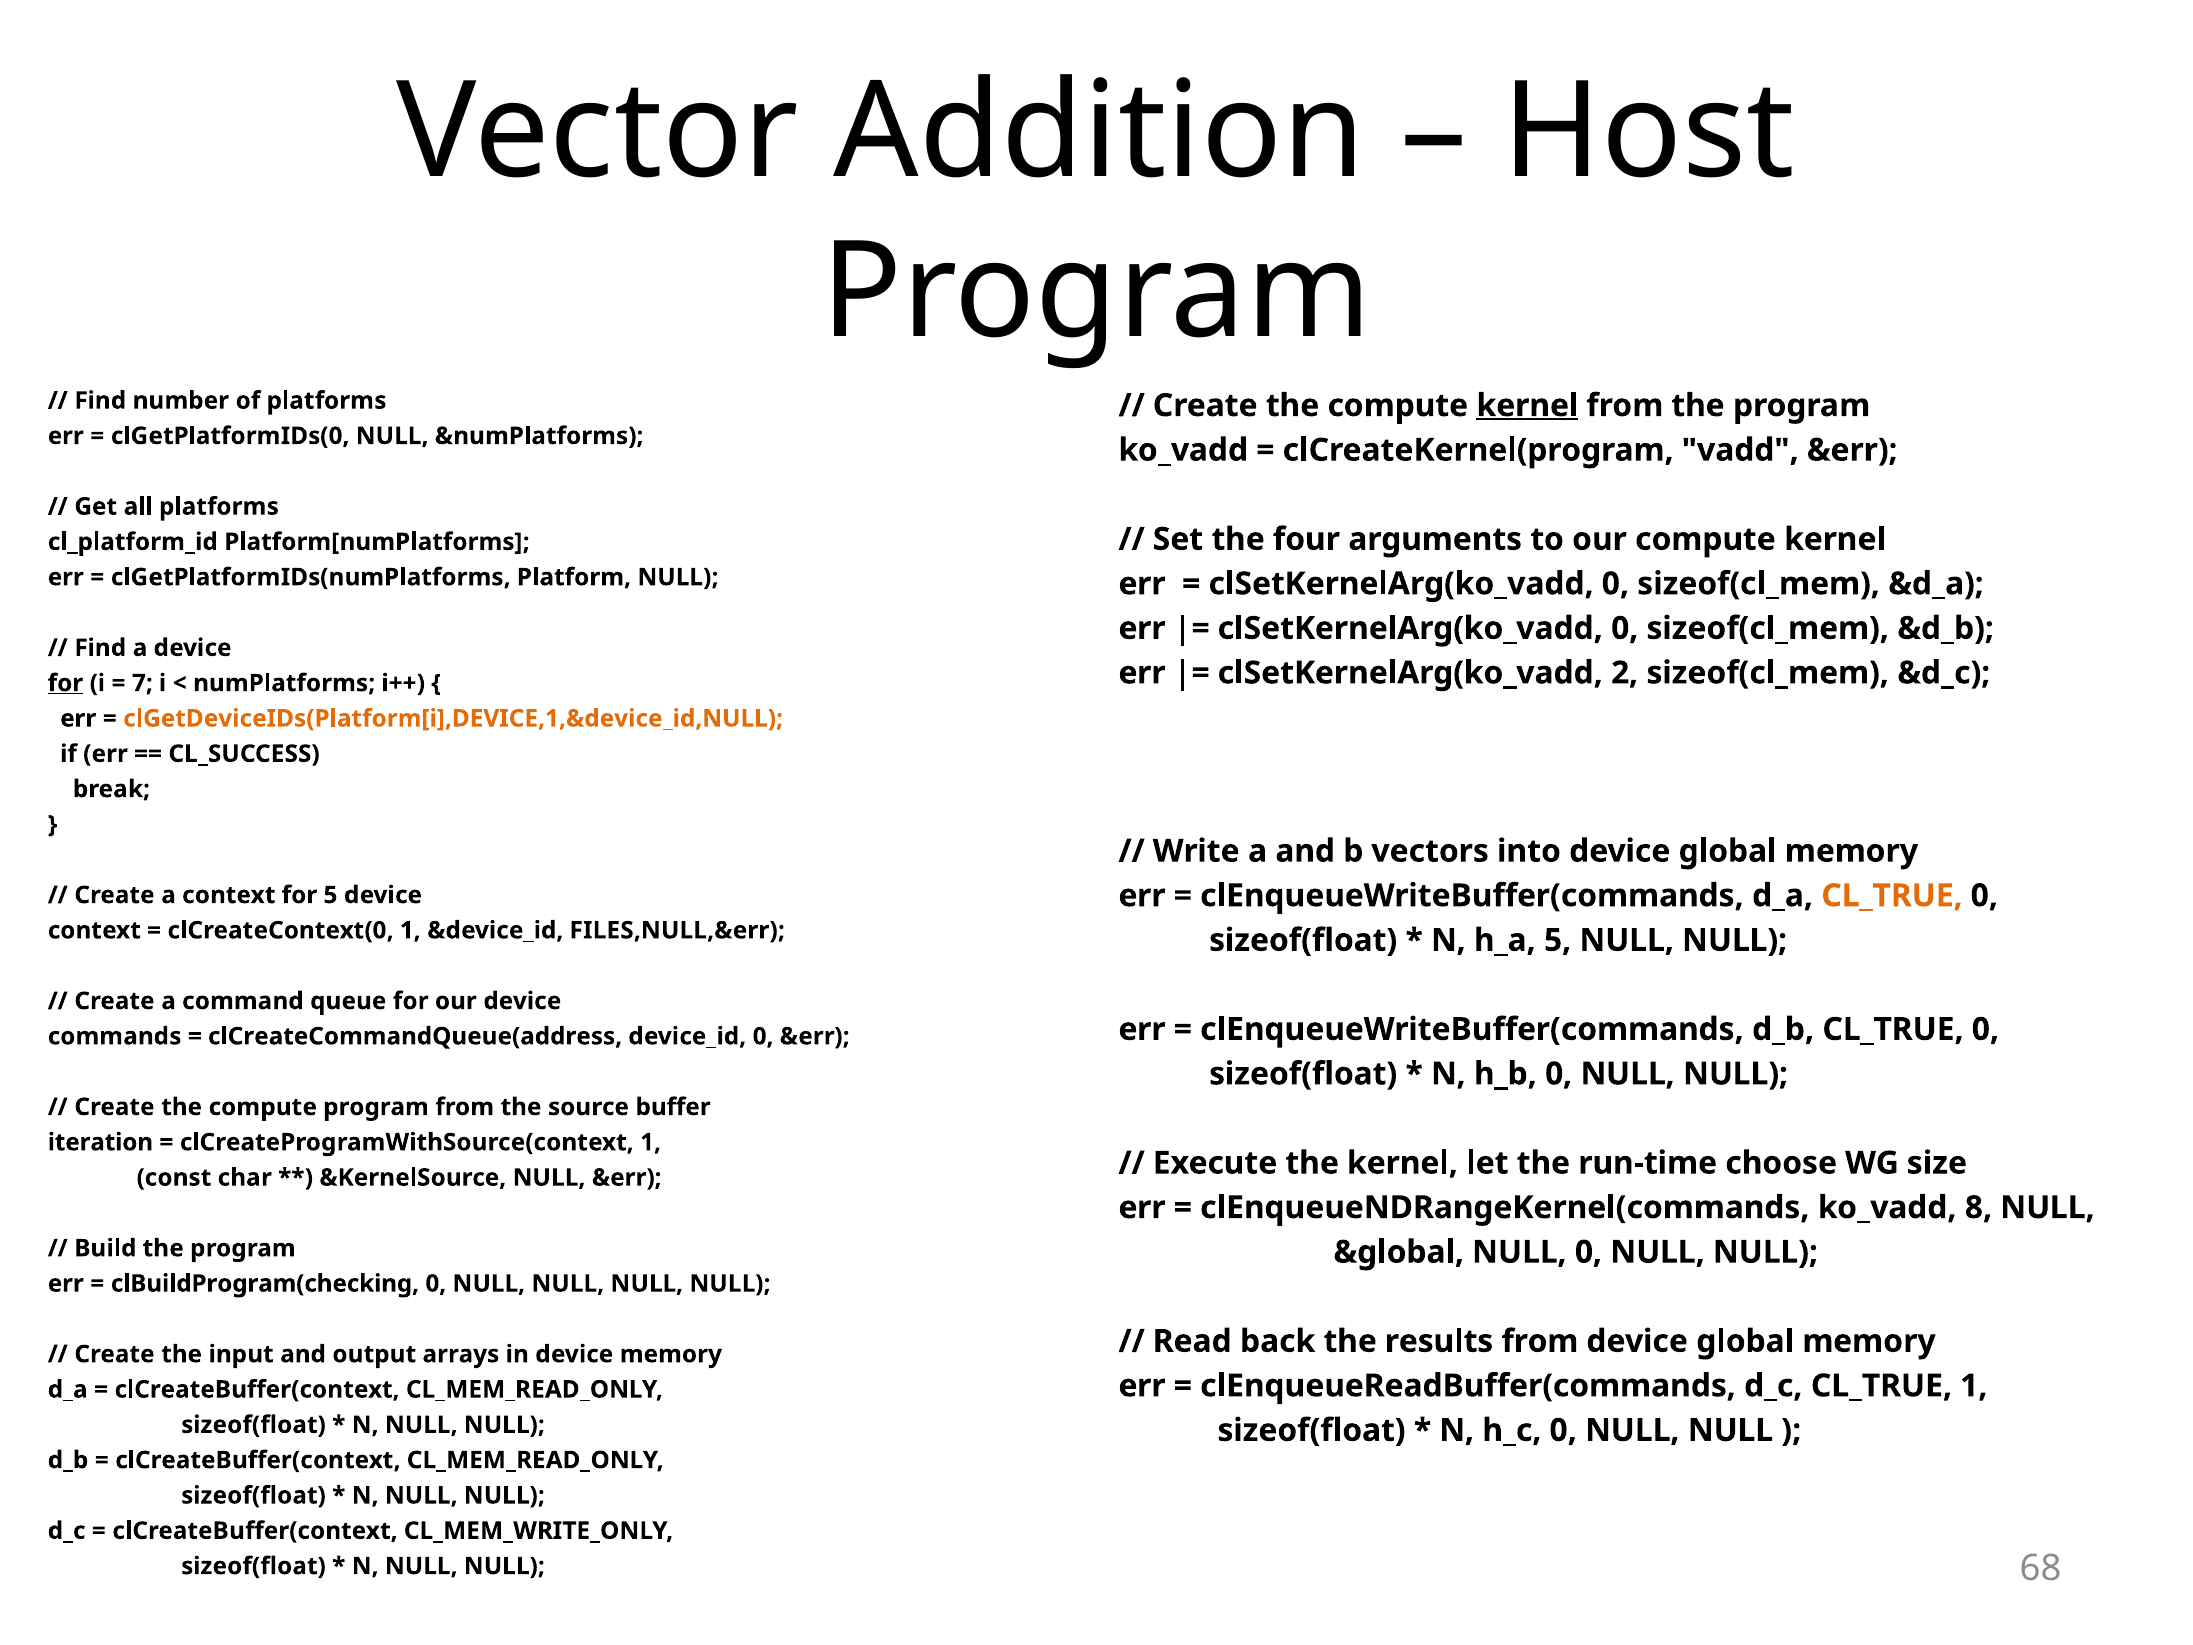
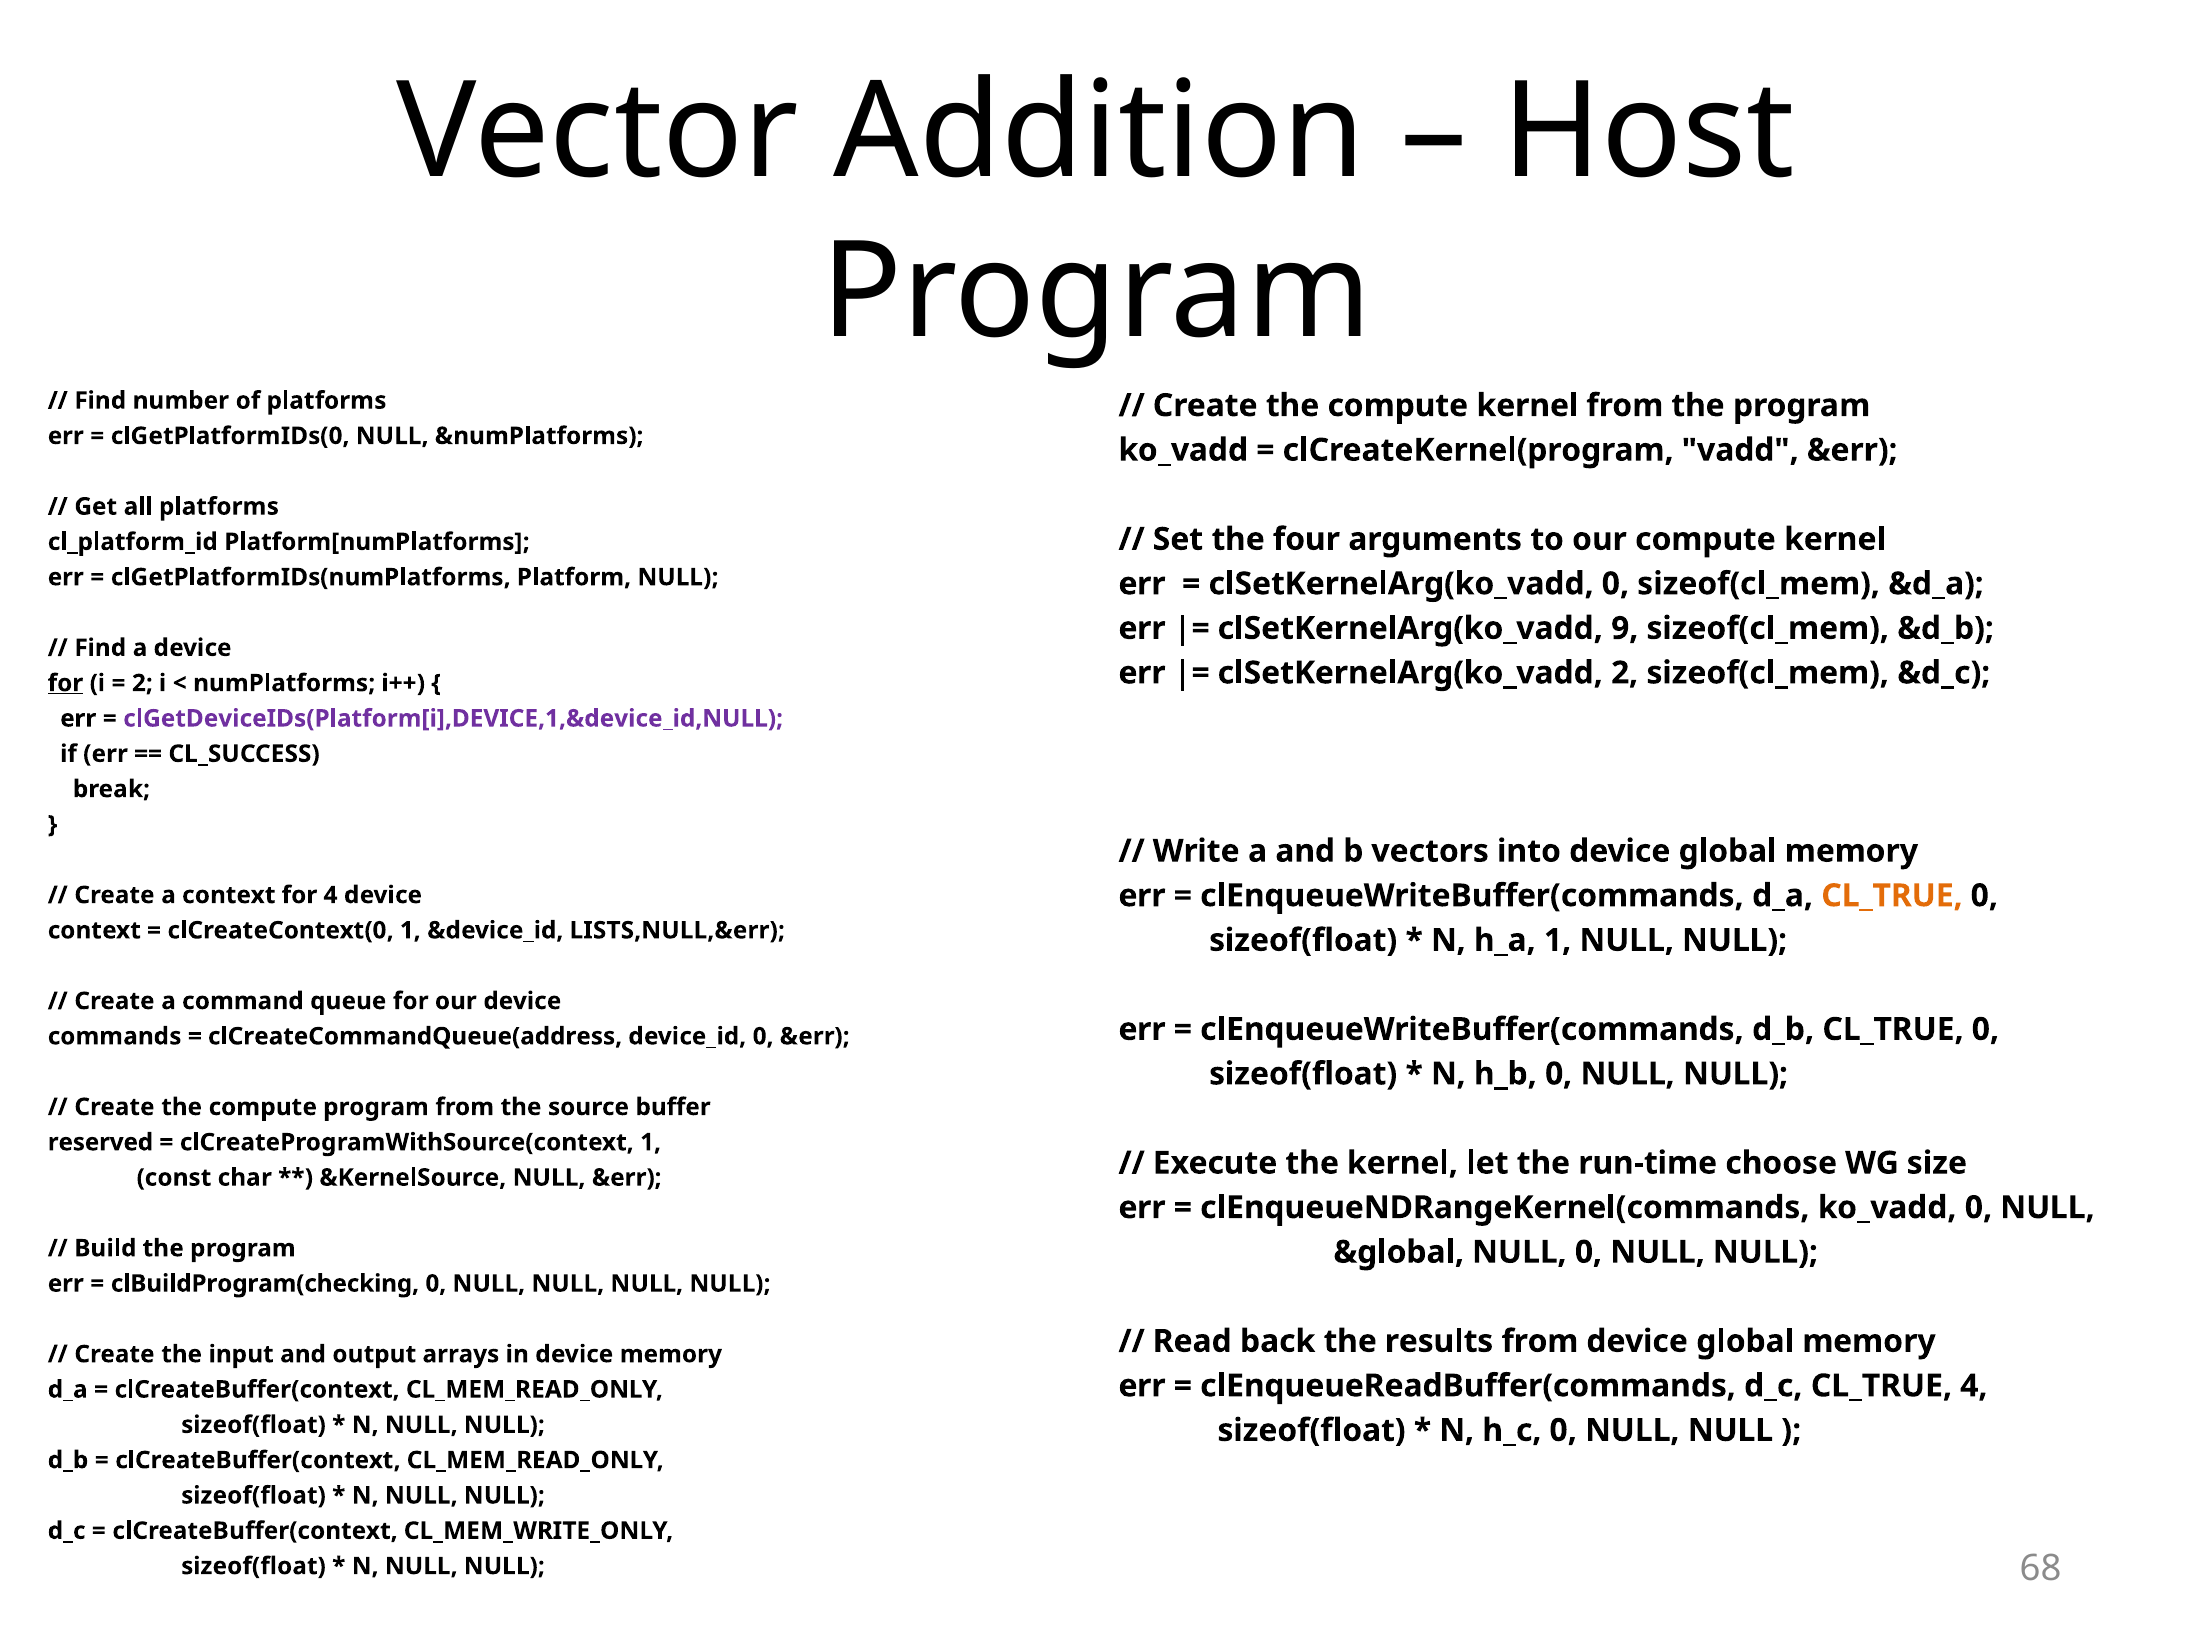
kernel underline: present -> none (1527, 406)
0: 0 -> 9 (1625, 628)
7: 7 -> 2 (142, 683)
clGetDeviceIDs(Platform[i],DEVICE,1,&device_id,NULL colour: orange -> purple (453, 718)
for 5: 5 -> 4 (330, 895)
FILES,NULL,&err: FILES,NULL,&err -> LISTS,NULL,&err (677, 930)
h_a 5: 5 -> 1 (1558, 940)
iteration: iteration -> reserved (100, 1142)
ko_vadd 8: 8 -> 0 (1978, 1207)
CL_TRUE 1: 1 -> 4 (1974, 1386)
